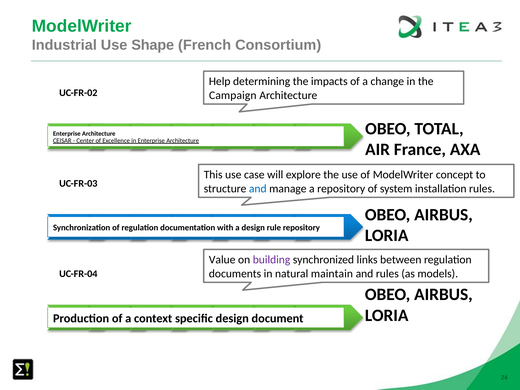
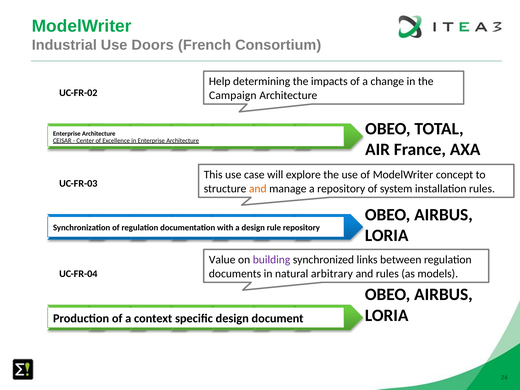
Shape: Shape -> Doors (153, 45)
and colour: blue -> orange (258, 189)
maintain: maintain -> arbitrary (332, 274)
